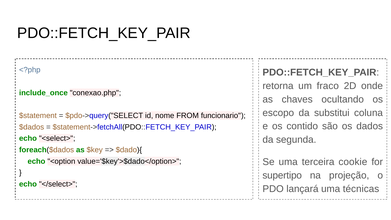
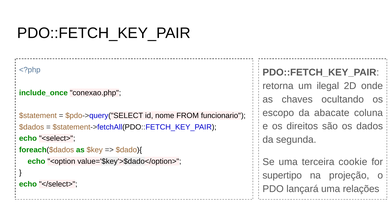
fraco: fraco -> ilegal (328, 86)
substitui: substitui -> abacate (332, 113)
contido: contido -> direitos (302, 126)
técnicas: técnicas -> relações (361, 189)
